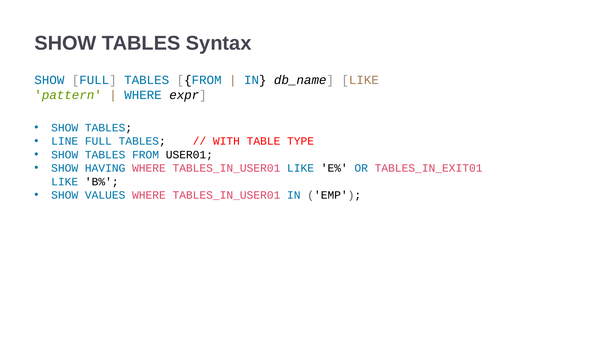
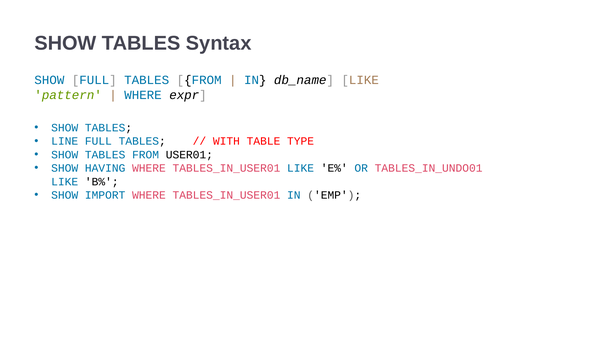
TABLES_IN_EXIT01: TABLES_IN_EXIT01 -> TABLES_IN_UNDO01 (429, 168)
VALUES: VALUES -> IMPORT (105, 195)
